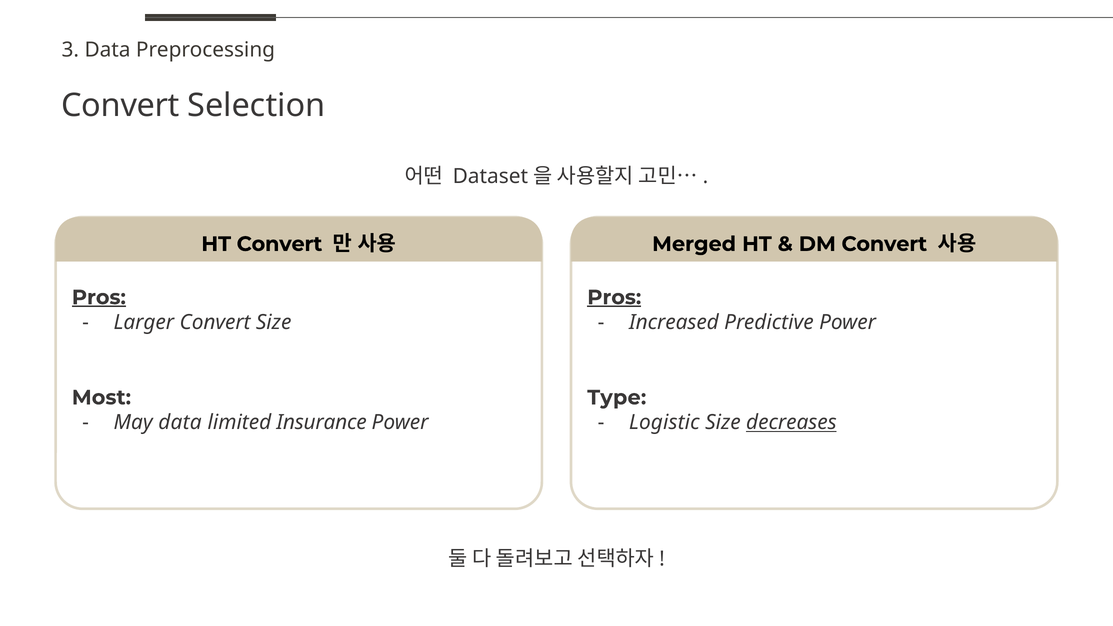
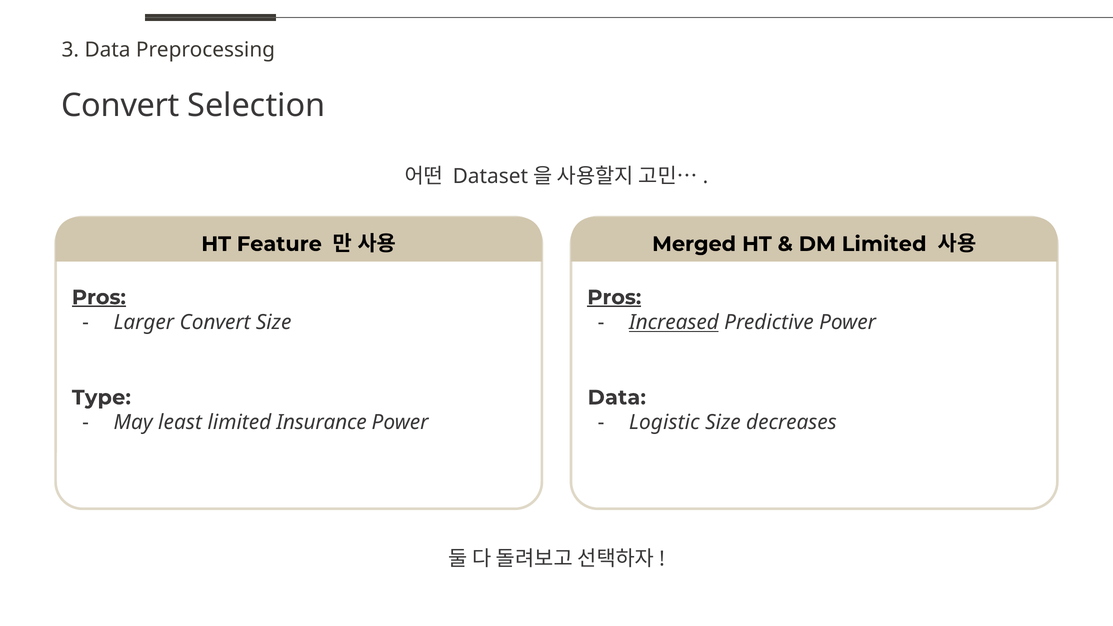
HT Convert: Convert -> Feature (279, 244)
DM Convert: Convert -> Limited (884, 244)
Increased underline: none -> present (674, 322)
Most: Most -> Type (101, 398)
Type: Type -> Data (617, 398)
May data: data -> least (180, 423)
decreases underline: present -> none (791, 423)
